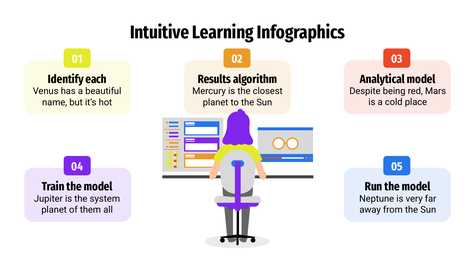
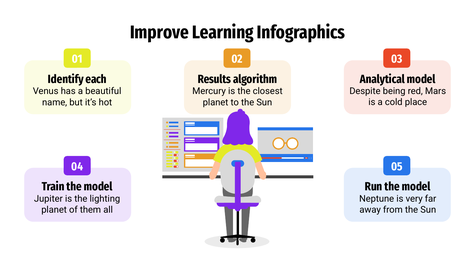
Intuitive: Intuitive -> Improve (159, 32)
system: system -> lighting (105, 199)
